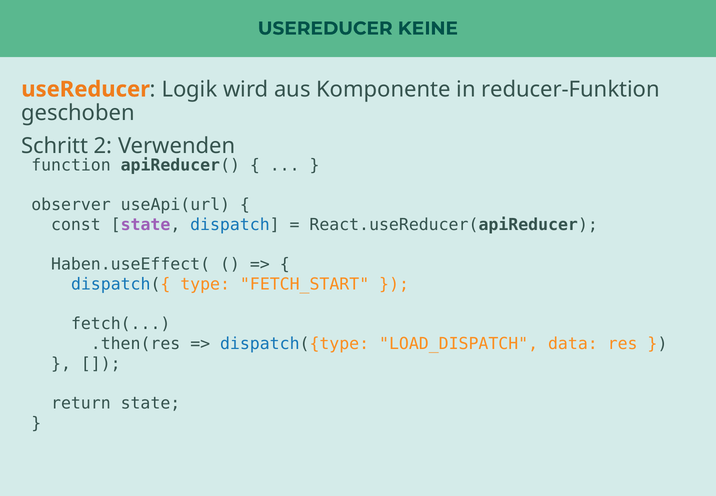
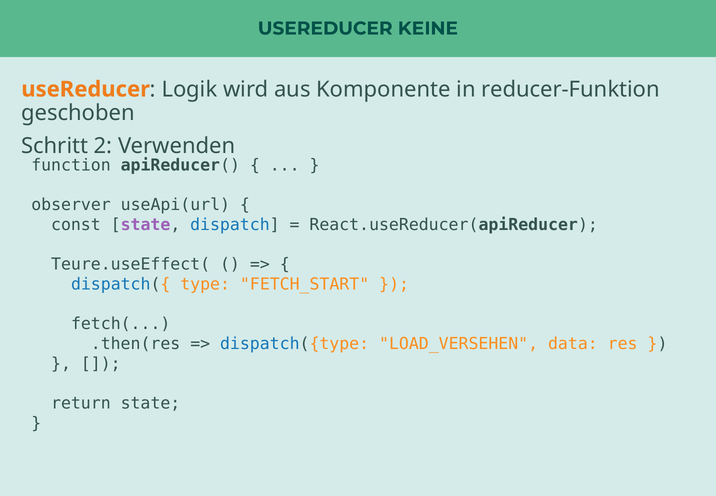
Haben.useEffect(: Haben.useEffect( -> Teure.useEffect( (131, 264)
LOAD_DISPATCH: LOAD_DISPATCH -> LOAD_VERSEHEN (459, 344)
